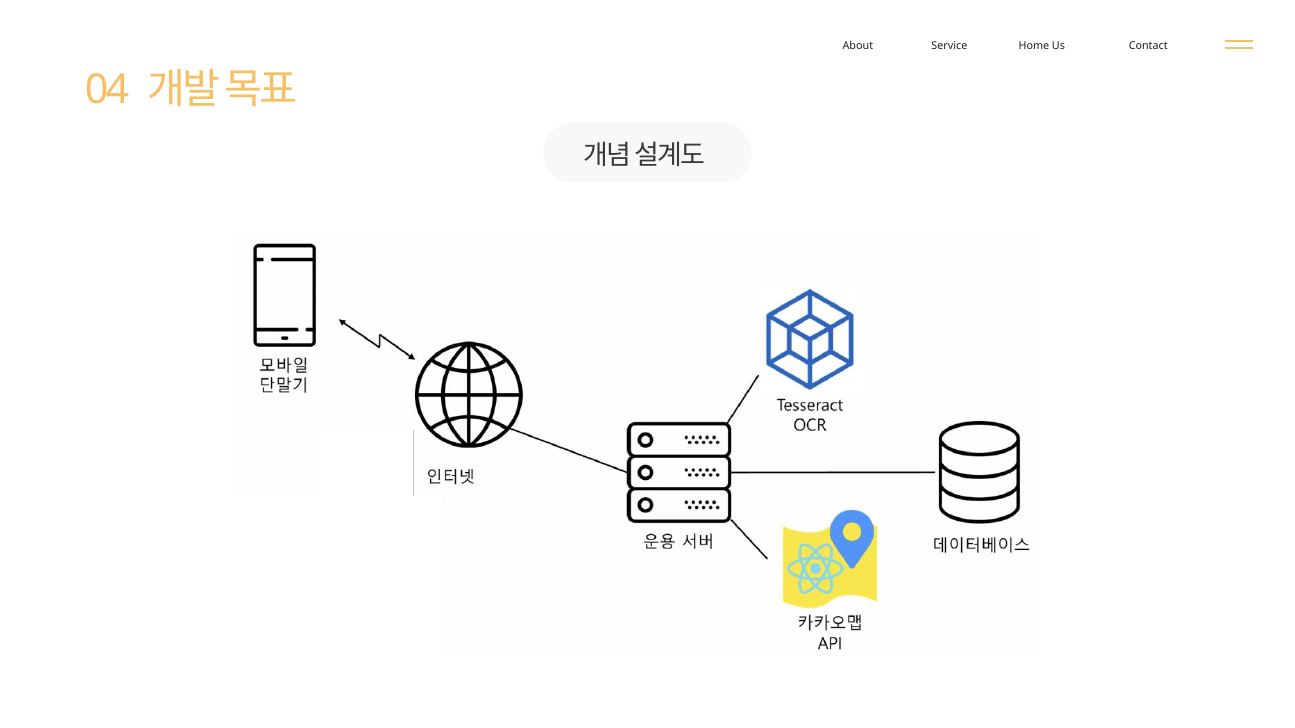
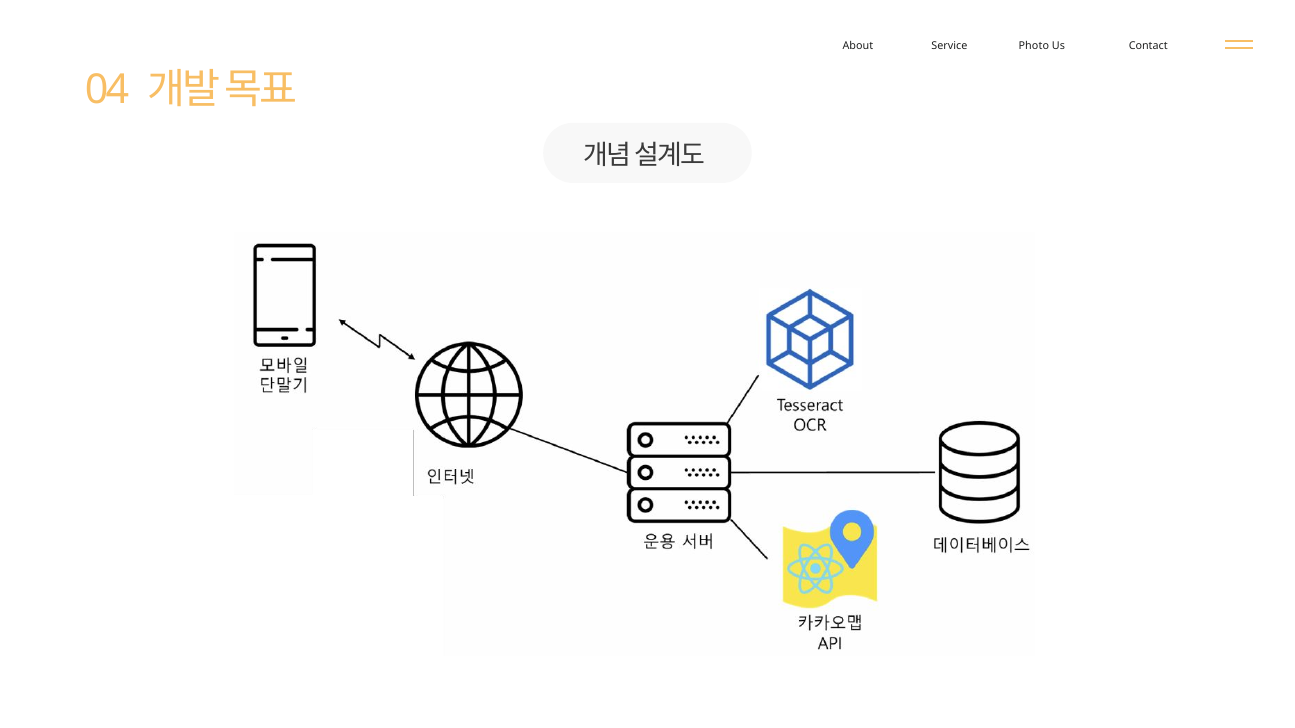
Home: Home -> Photo (1034, 46)
